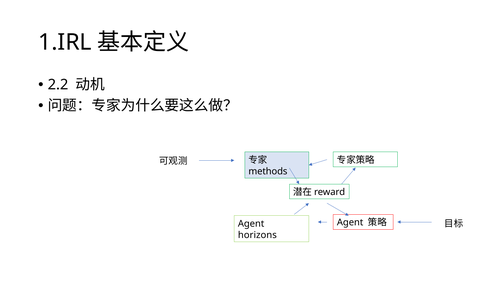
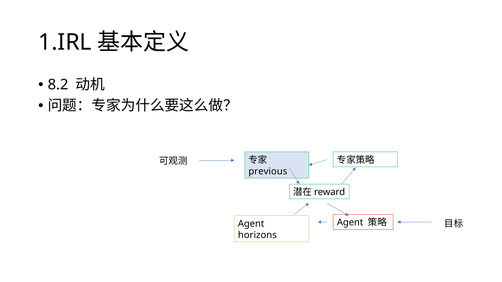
2.2: 2.2 -> 8.2 (58, 85)
methods: methods -> previous (268, 172)
